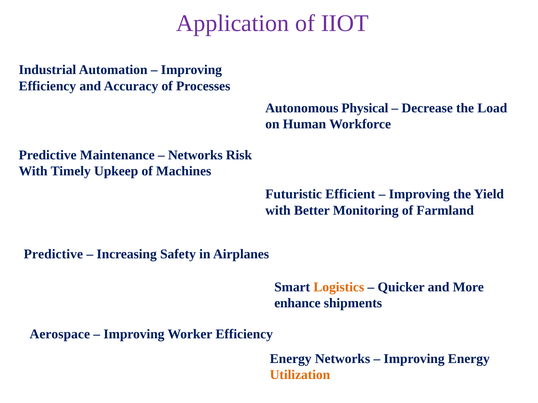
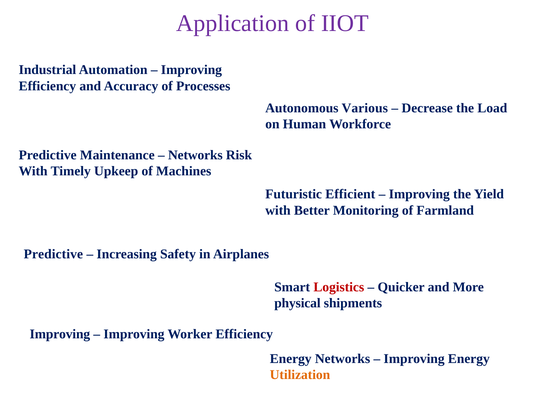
Physical: Physical -> Various (365, 108)
Logistics colour: orange -> red (339, 287)
enhance: enhance -> physical (297, 304)
Aerospace: Aerospace -> Improving (60, 334)
